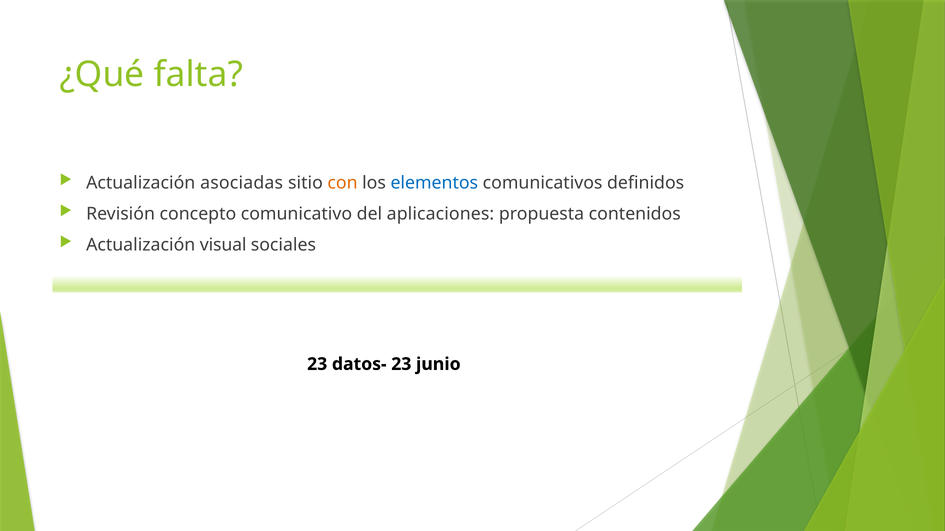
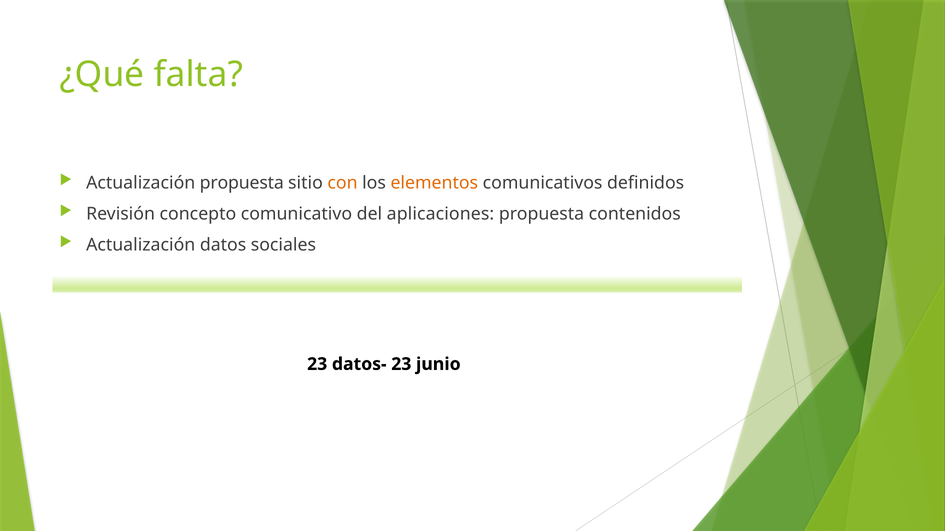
Actualización asociadas: asociadas -> propuesta (242, 183)
elementos colour: blue -> orange (434, 183)
visual: visual -> datos (223, 245)
